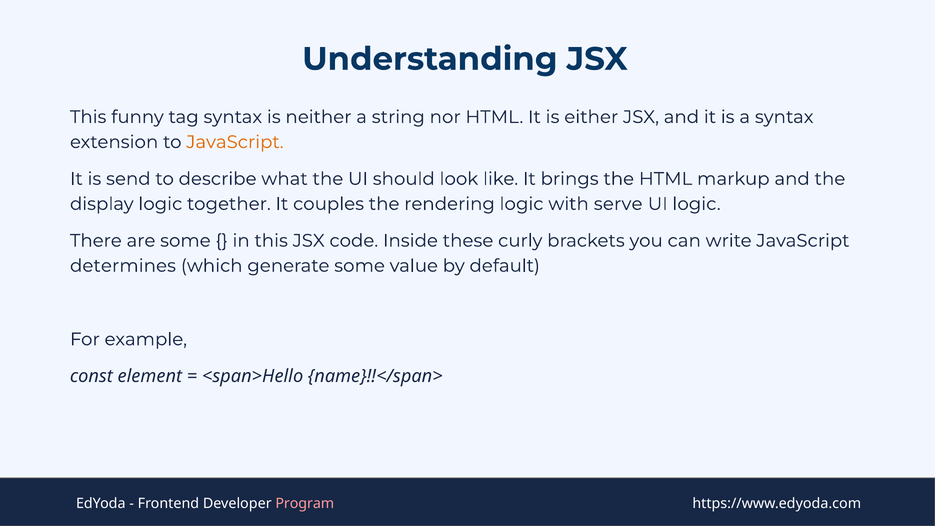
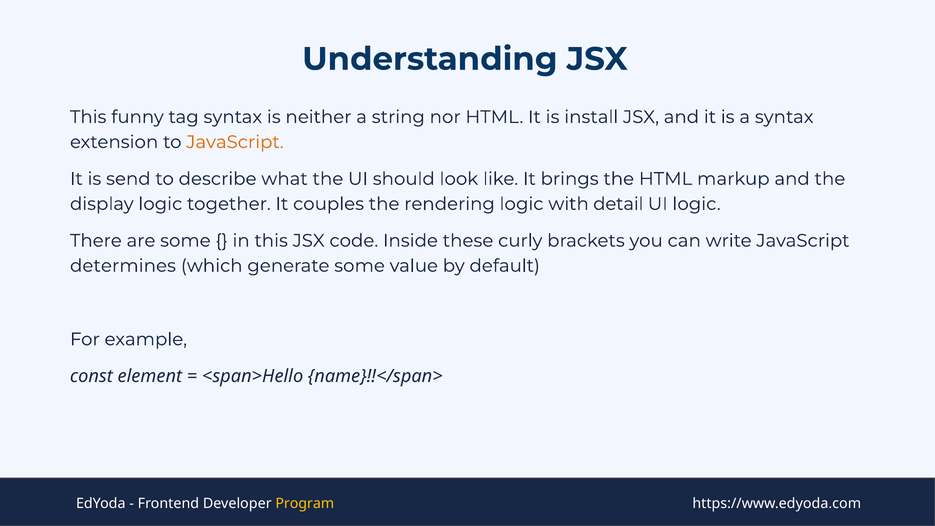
either: either -> install (591, 117)
serve: serve -> detail (618, 204)
Program colour: pink -> yellow (305, 503)
